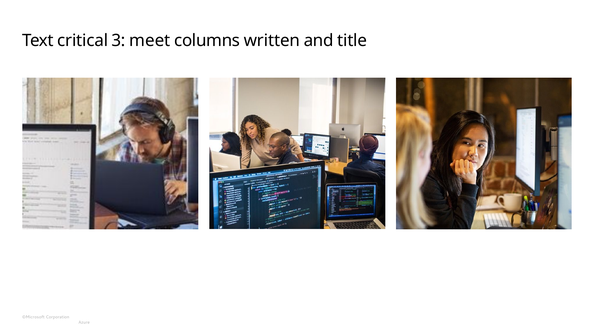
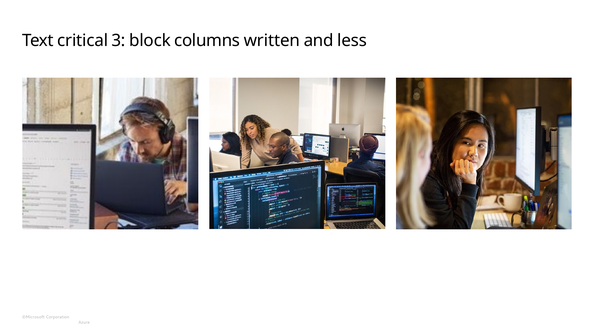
meet: meet -> block (150, 41)
title: title -> less (352, 41)
